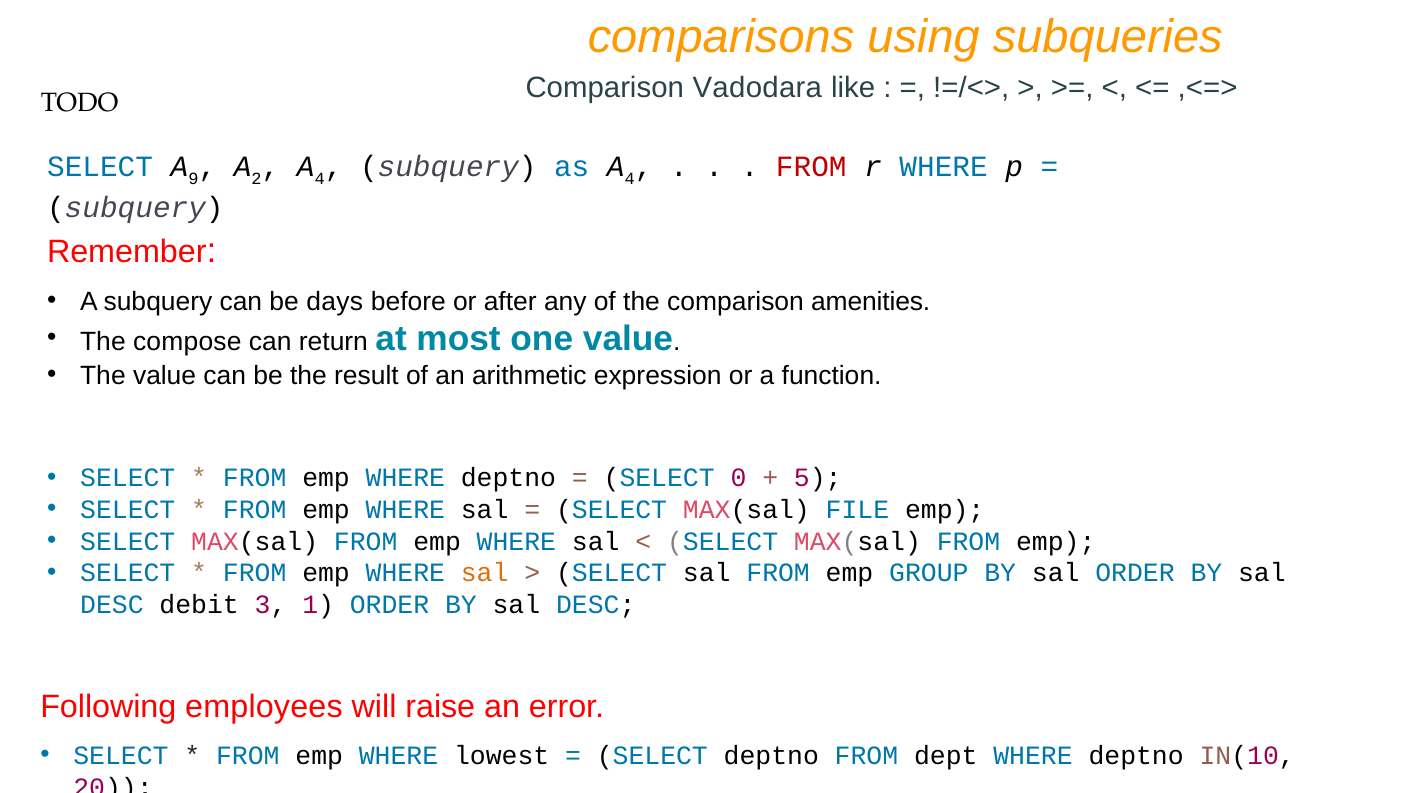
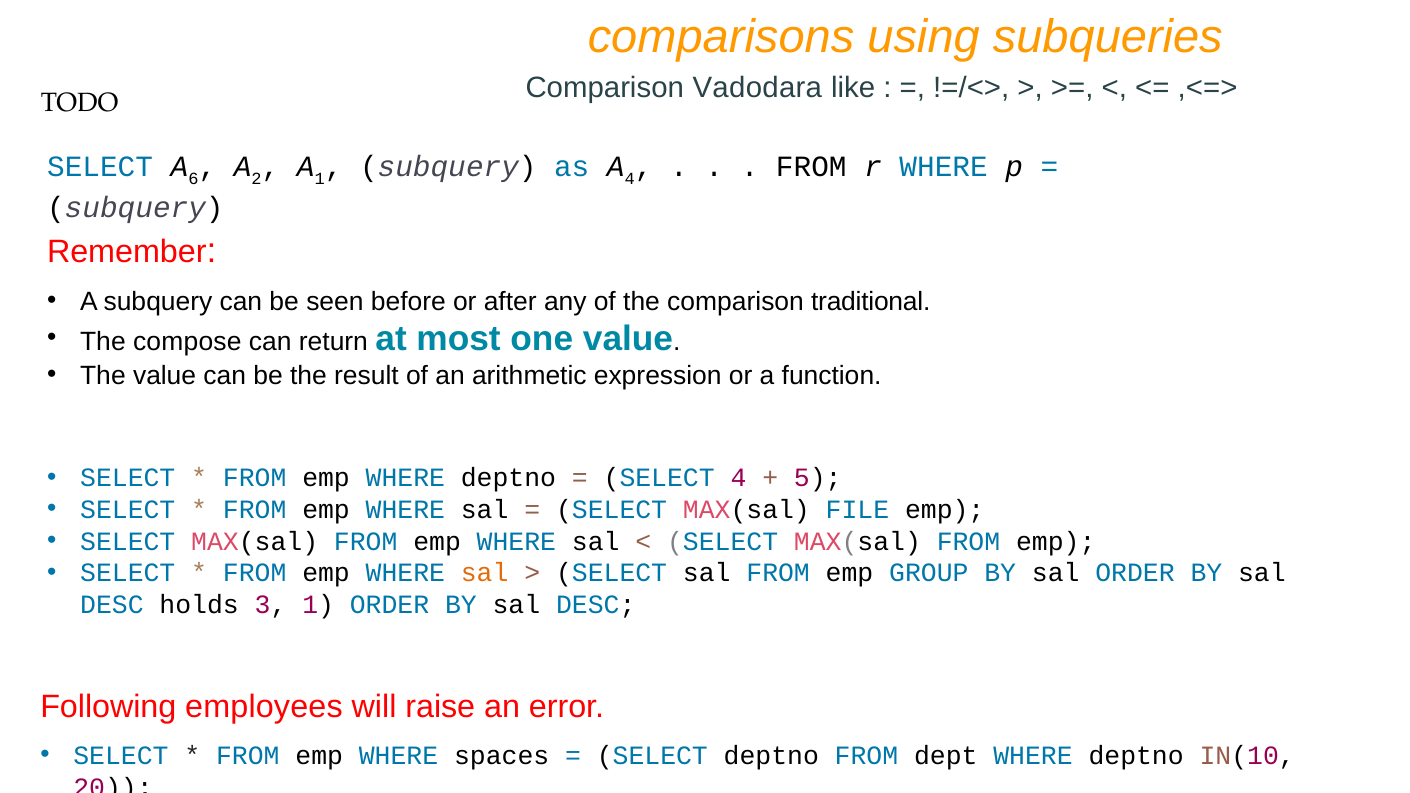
9: 9 -> 6 (193, 179)
4: 4 -> 1 (320, 179)
FROM colour: red -> black (811, 167)
days: days -> seen (335, 301)
amenities: amenities -> traditional (871, 301)
SELECT 0: 0 -> 4 (738, 478)
debit: debit -> holds (199, 605)
lowest: lowest -> spaces (502, 756)
